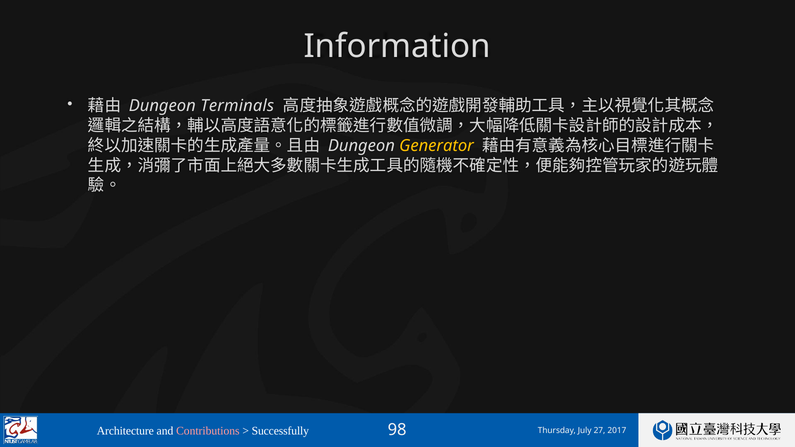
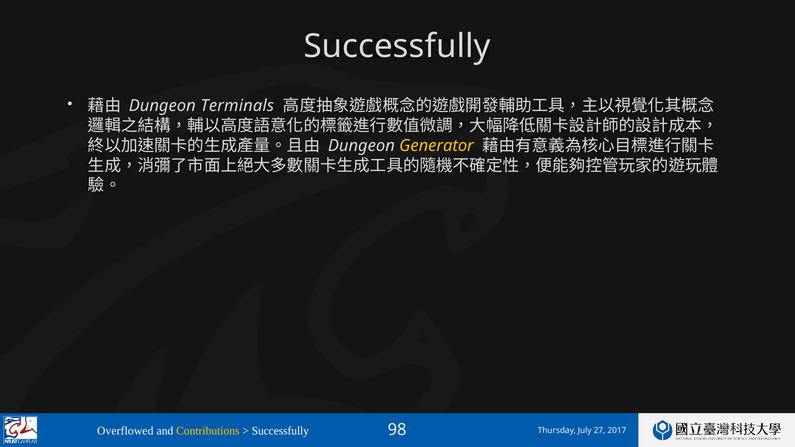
Information: Information -> Successfully (397, 46)
Architecture: Architecture -> Overflowed (125, 431)
Contributions colour: pink -> yellow (208, 431)
